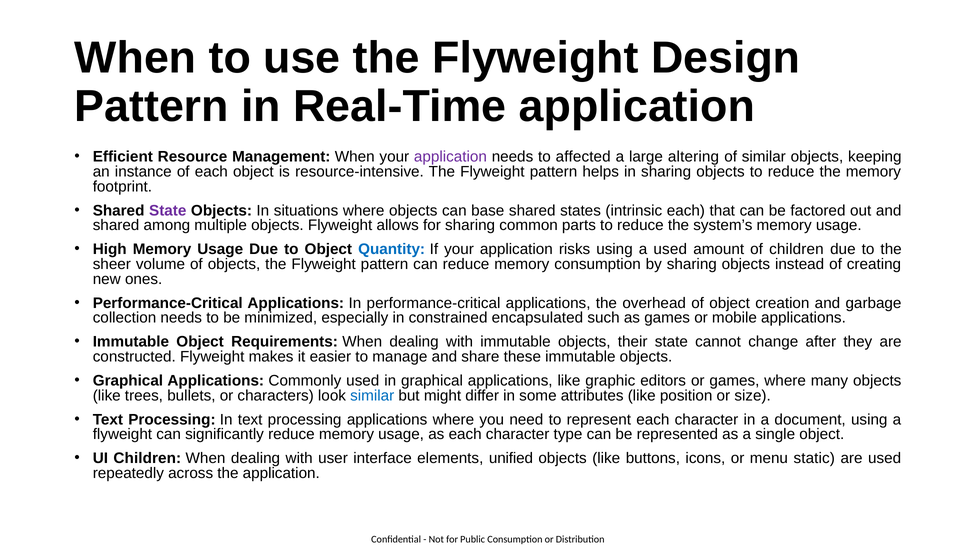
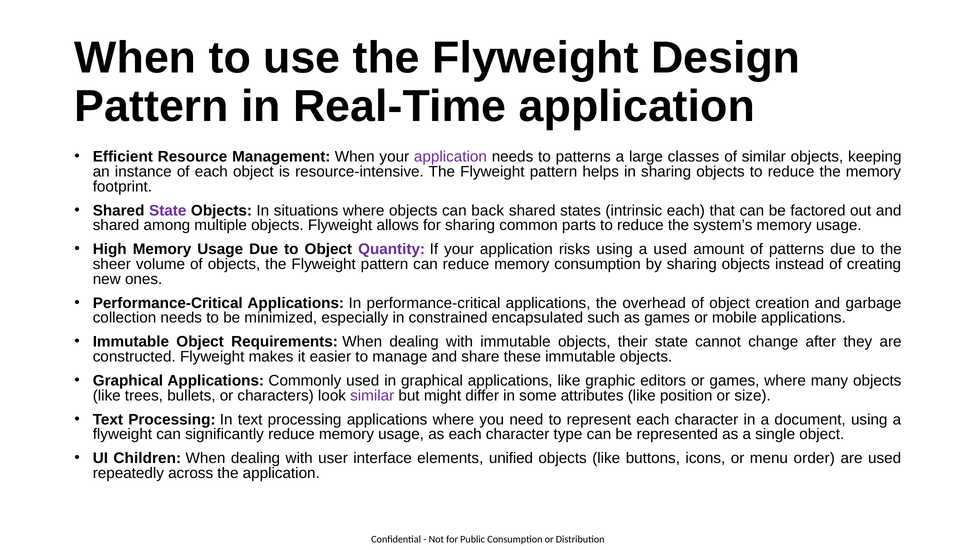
to affected: affected -> patterns (583, 157)
altering: altering -> classes (694, 157)
base: base -> back (488, 210)
Quantity colour: blue -> purple (392, 249)
of children: children -> patterns (796, 249)
similar colour: blue -> purple (372, 395)
static: static -> order (814, 458)
